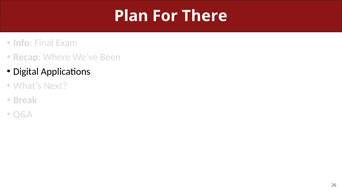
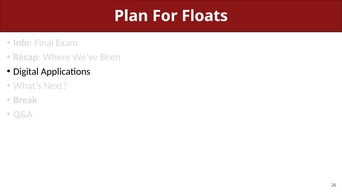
There: There -> Floats (205, 16)
